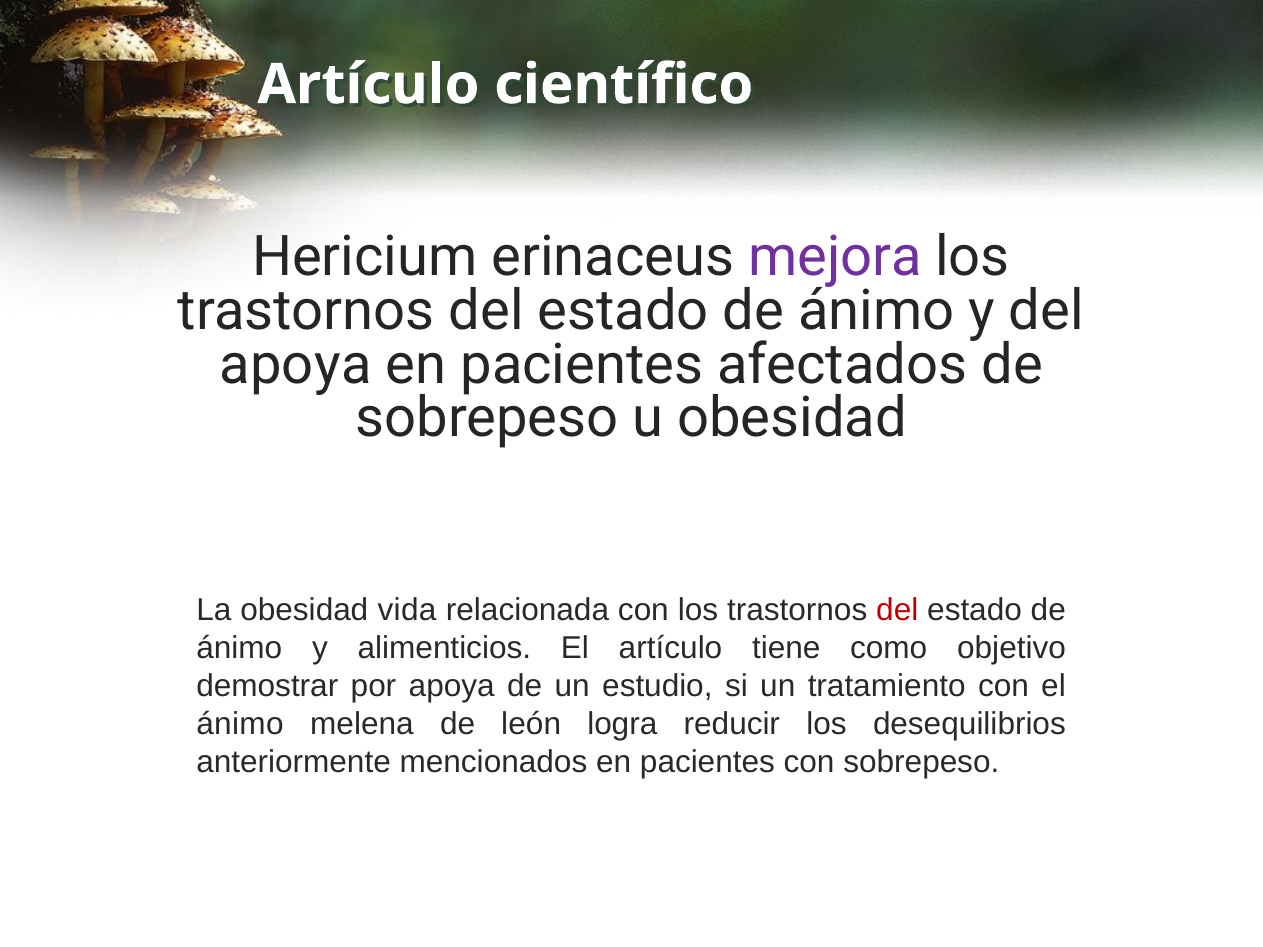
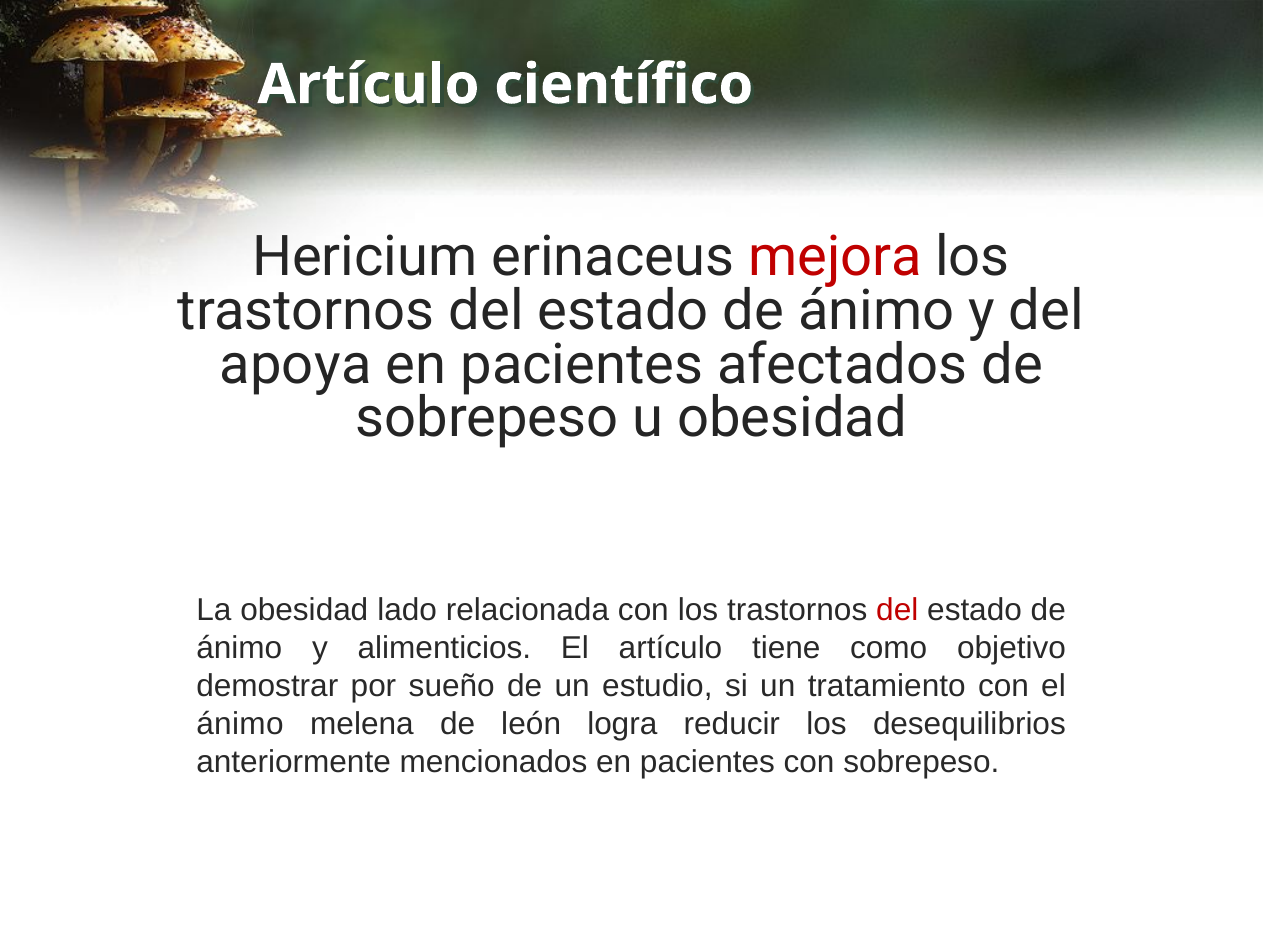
mejora colour: purple -> red (835, 257)
vida: vida -> lado (407, 610)
por apoya: apoya -> sueño (452, 686)
